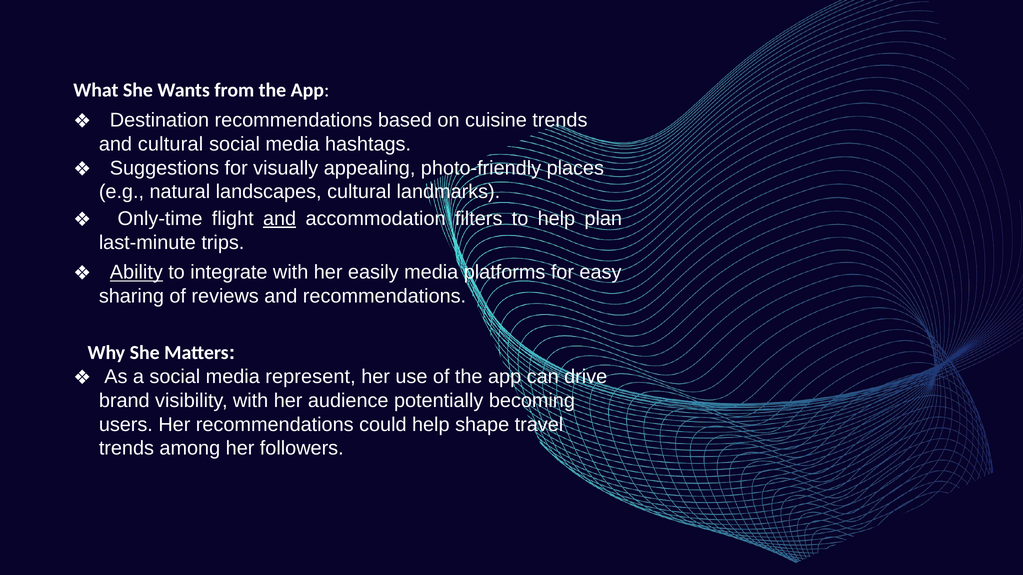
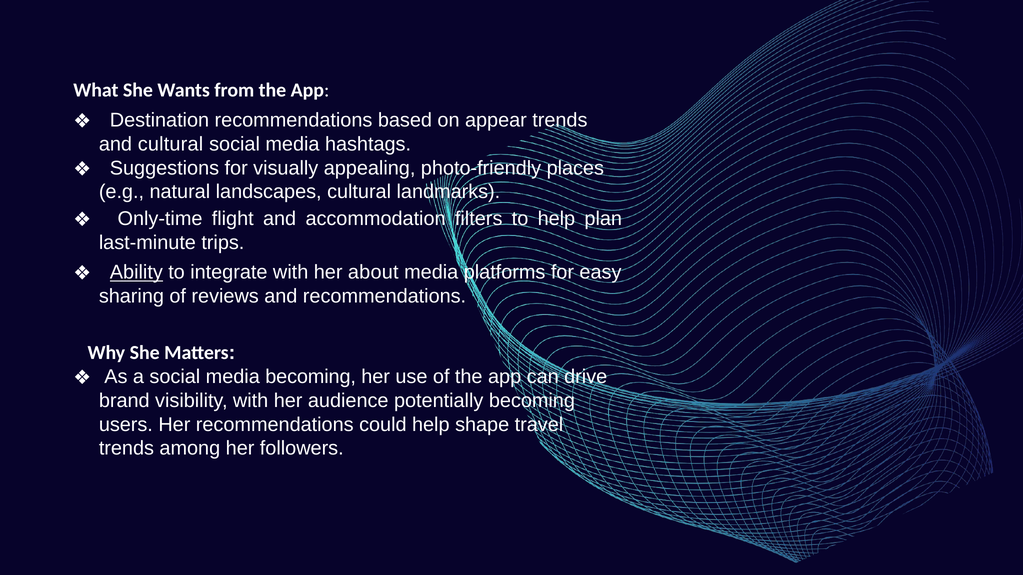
cuisine: cuisine -> appear (496, 120)
and underline: present -> none (280, 219)
easily: easily -> about (373, 273)
media represent: represent -> becoming (311, 377)
